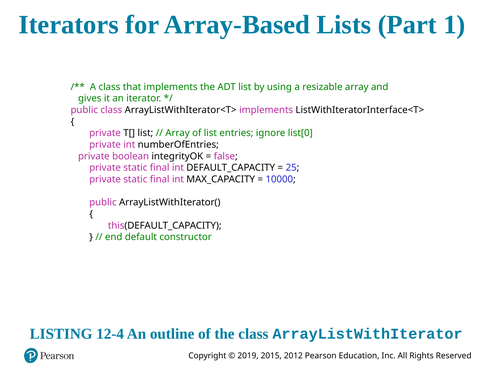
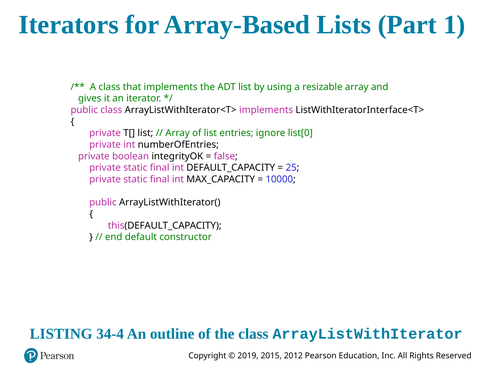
12-4: 12-4 -> 34-4 (110, 334)
